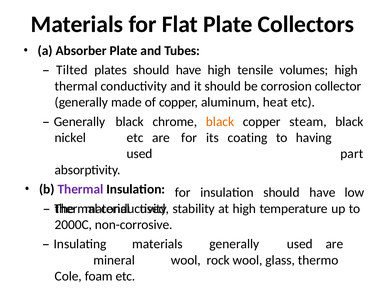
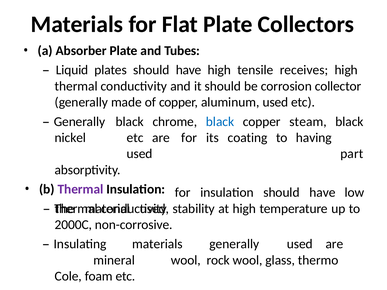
Tilted: Tilted -> Liquid (72, 70)
volumes: volumes -> receives (304, 70)
aluminum heat: heat -> used (275, 102)
black colour: orange -> blue (220, 122)
